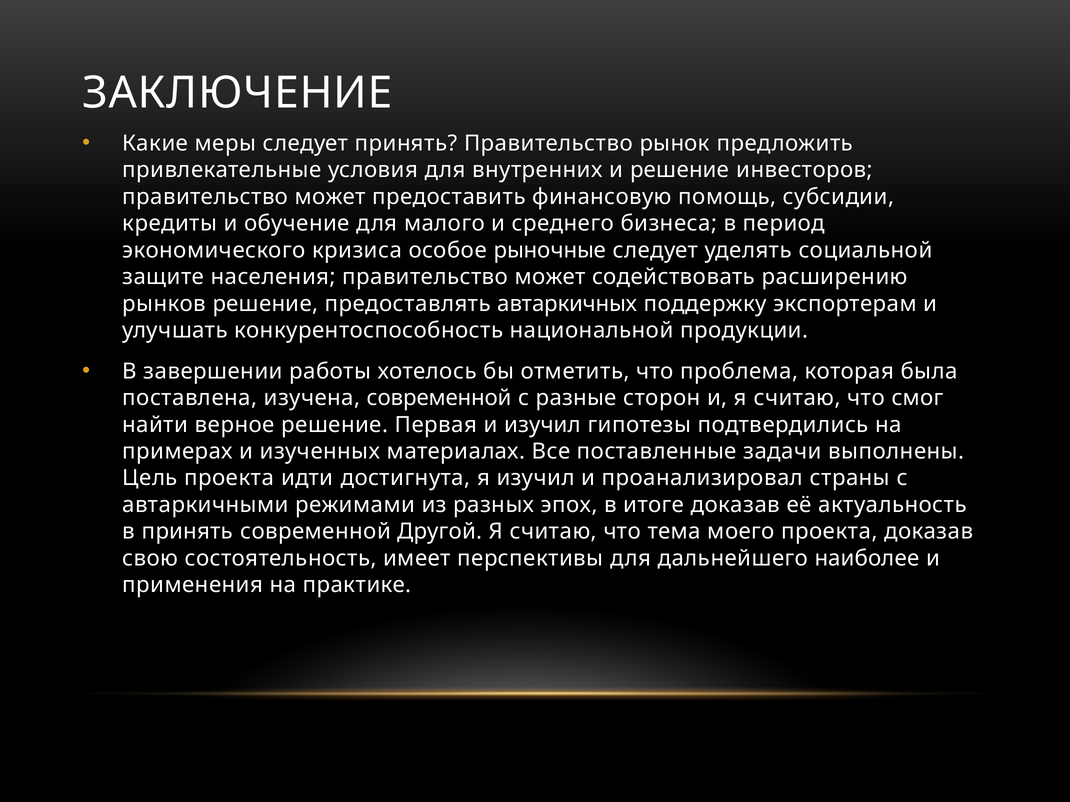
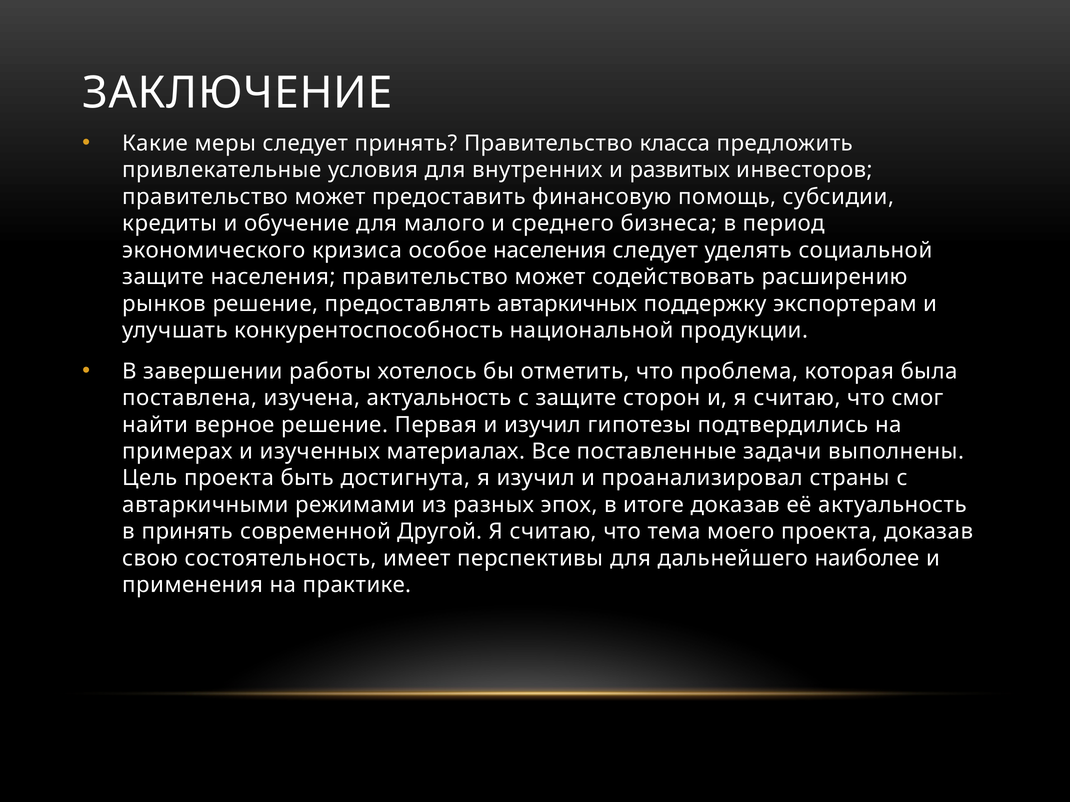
рынок: рынок -> класса (675, 143)
и решение: решение -> развитых (680, 170)
особое рыночные: рыночные -> населения (550, 250)
изучена современной: современной -> актуальность (439, 398)
с разные: разные -> защите (576, 398)
идти: идти -> быть (307, 478)
